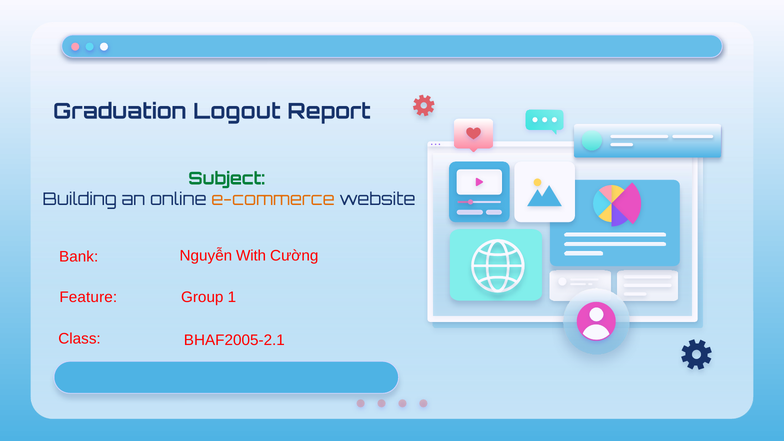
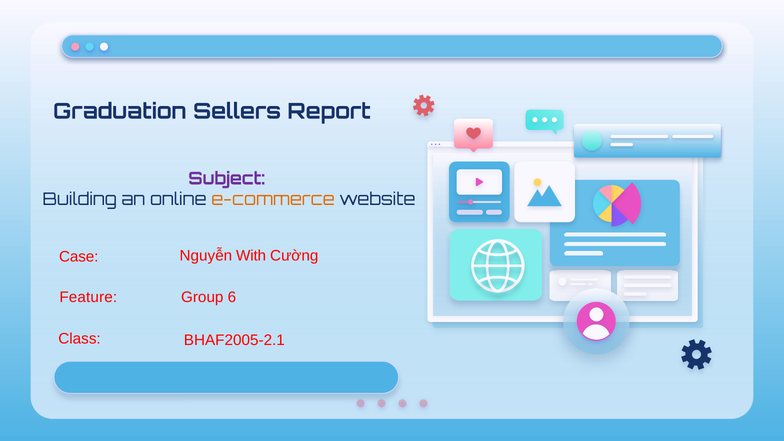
Logout: Logout -> Sellers (237, 111)
Subject colour: green -> purple (227, 179)
Bank: Bank -> Case (79, 257)
1: 1 -> 6 (232, 297)
